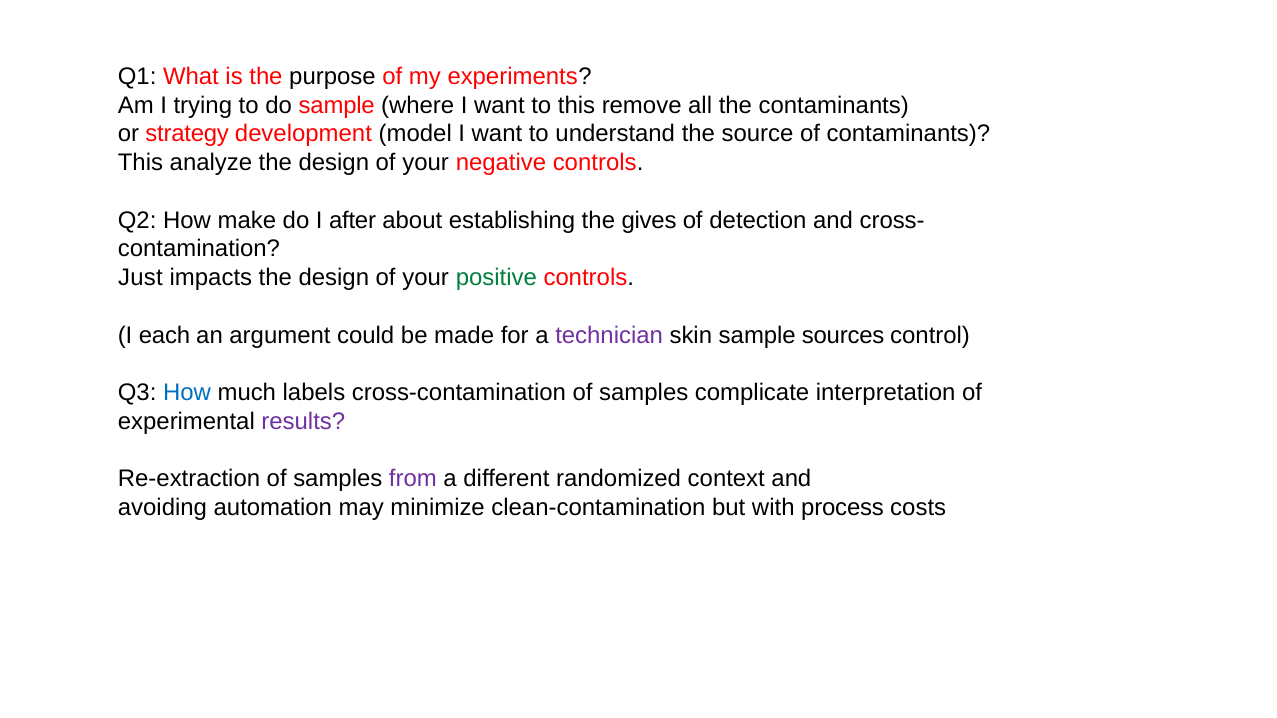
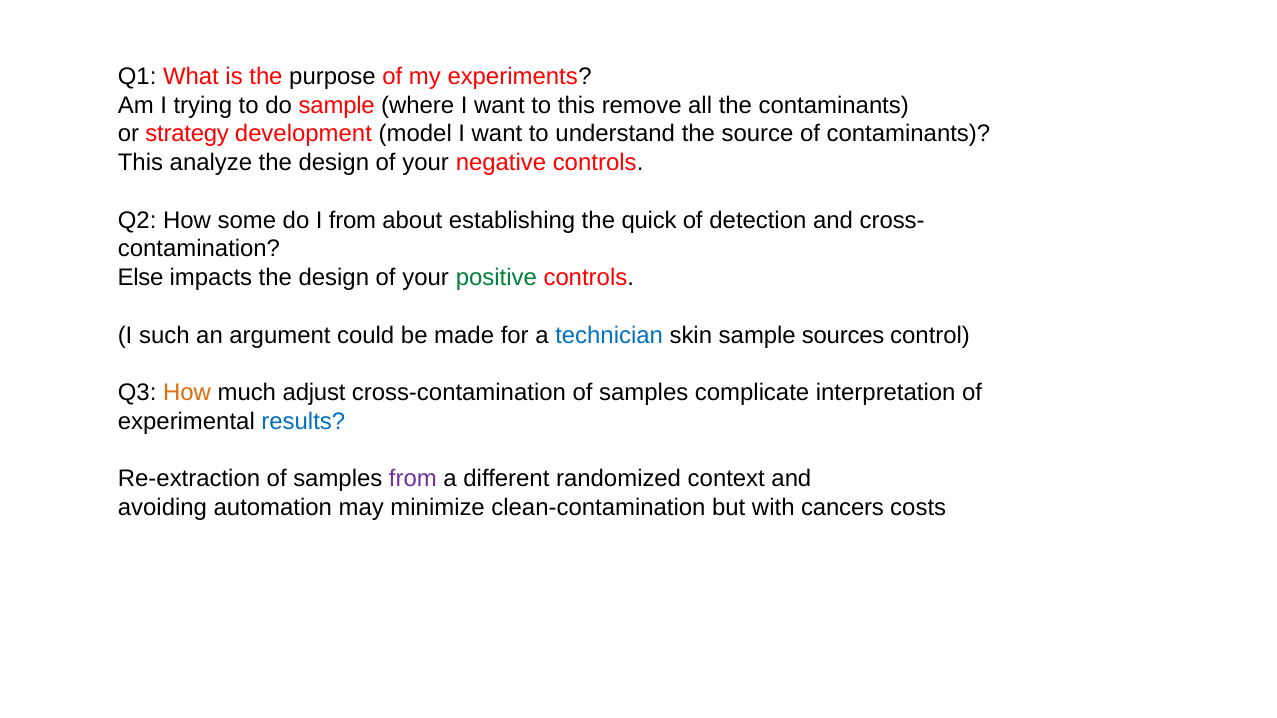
make: make -> some (247, 220)
I after: after -> from (353, 220)
gives: gives -> quick (649, 220)
Just: Just -> Else (141, 278)
each: each -> such (164, 335)
technician colour: purple -> blue (609, 335)
How colour: blue -> orange (187, 393)
labels: labels -> adjust (314, 393)
results colour: purple -> blue (303, 421)
process: process -> cancers (843, 508)
